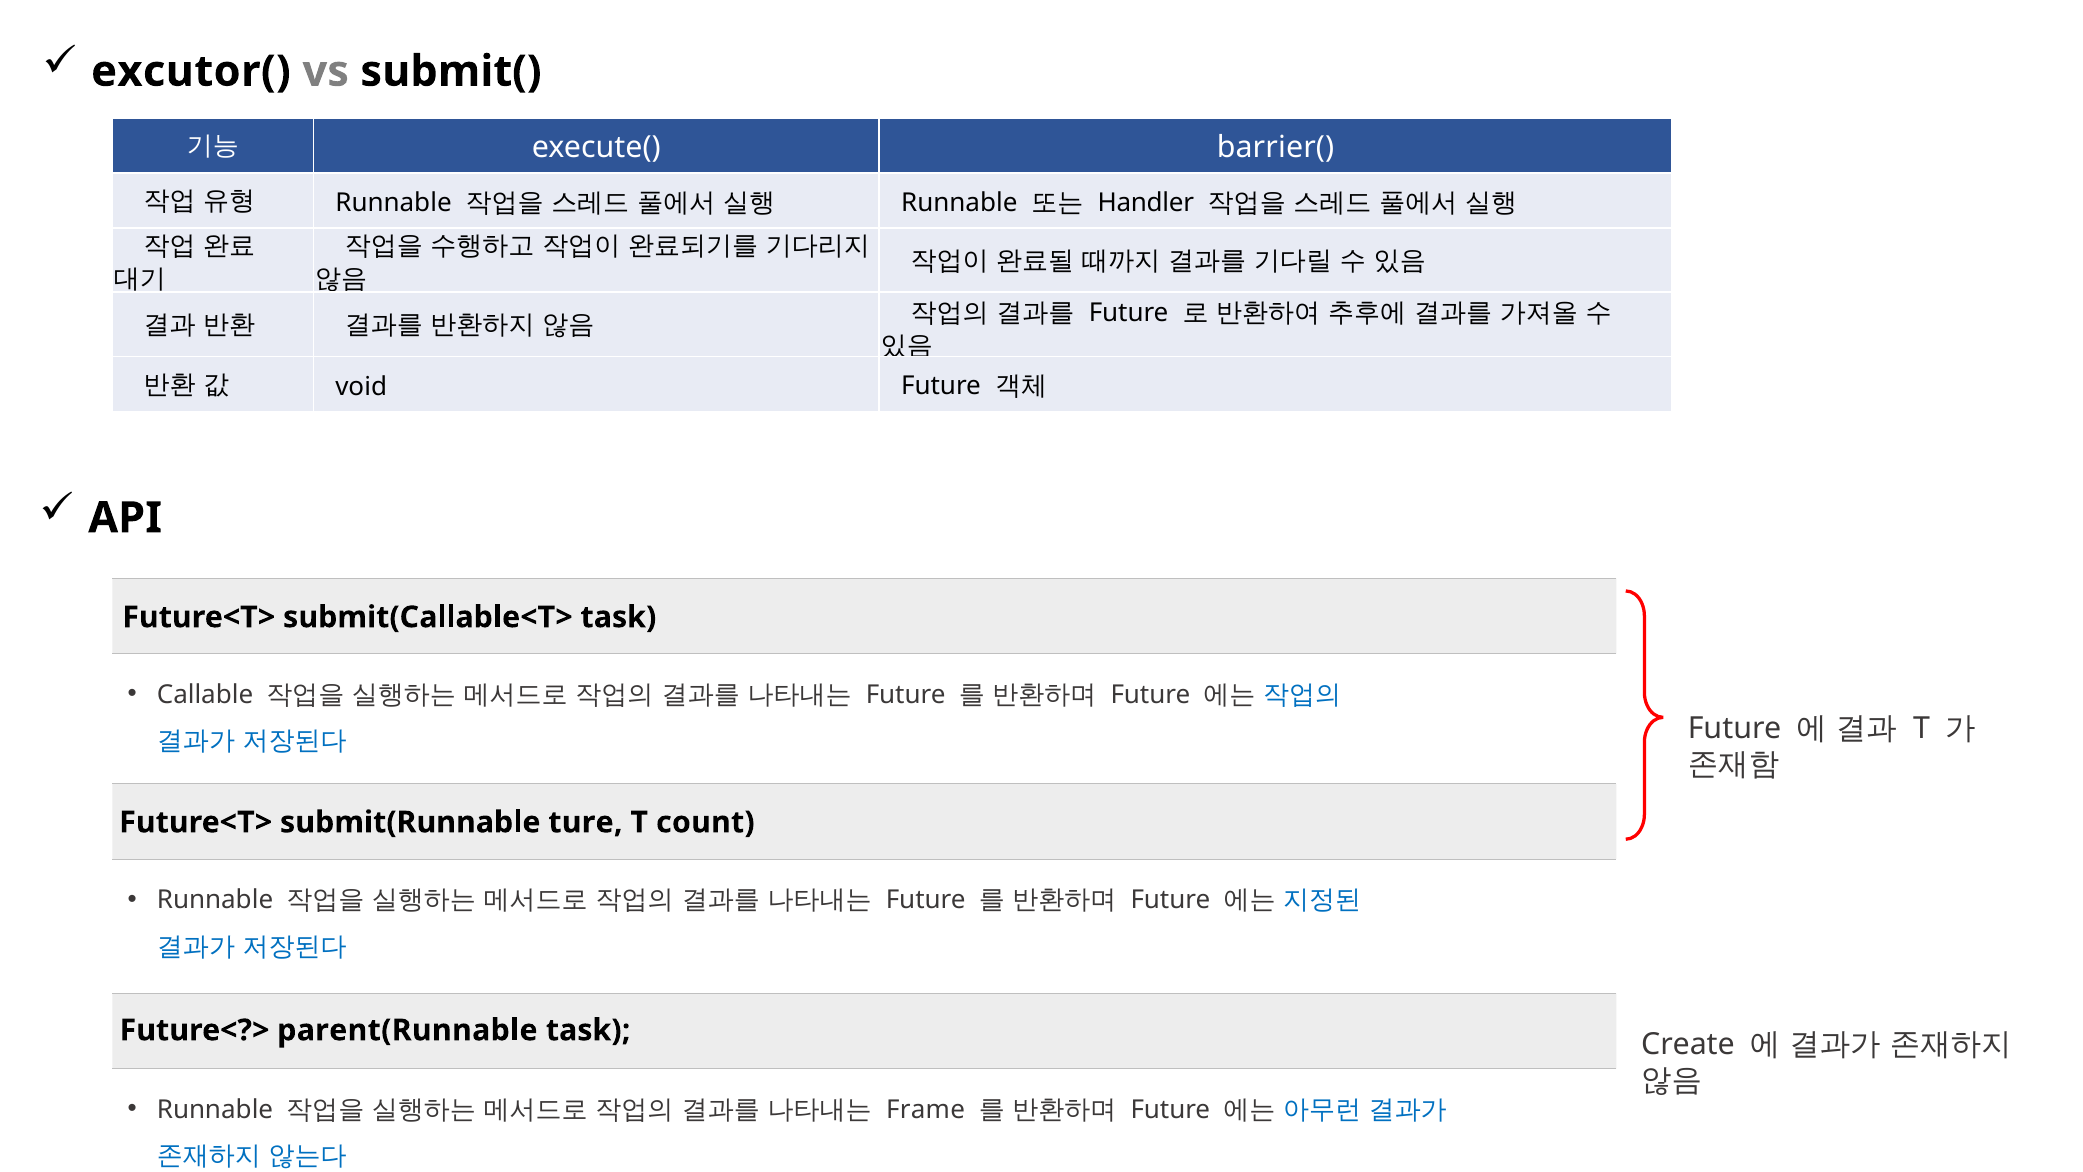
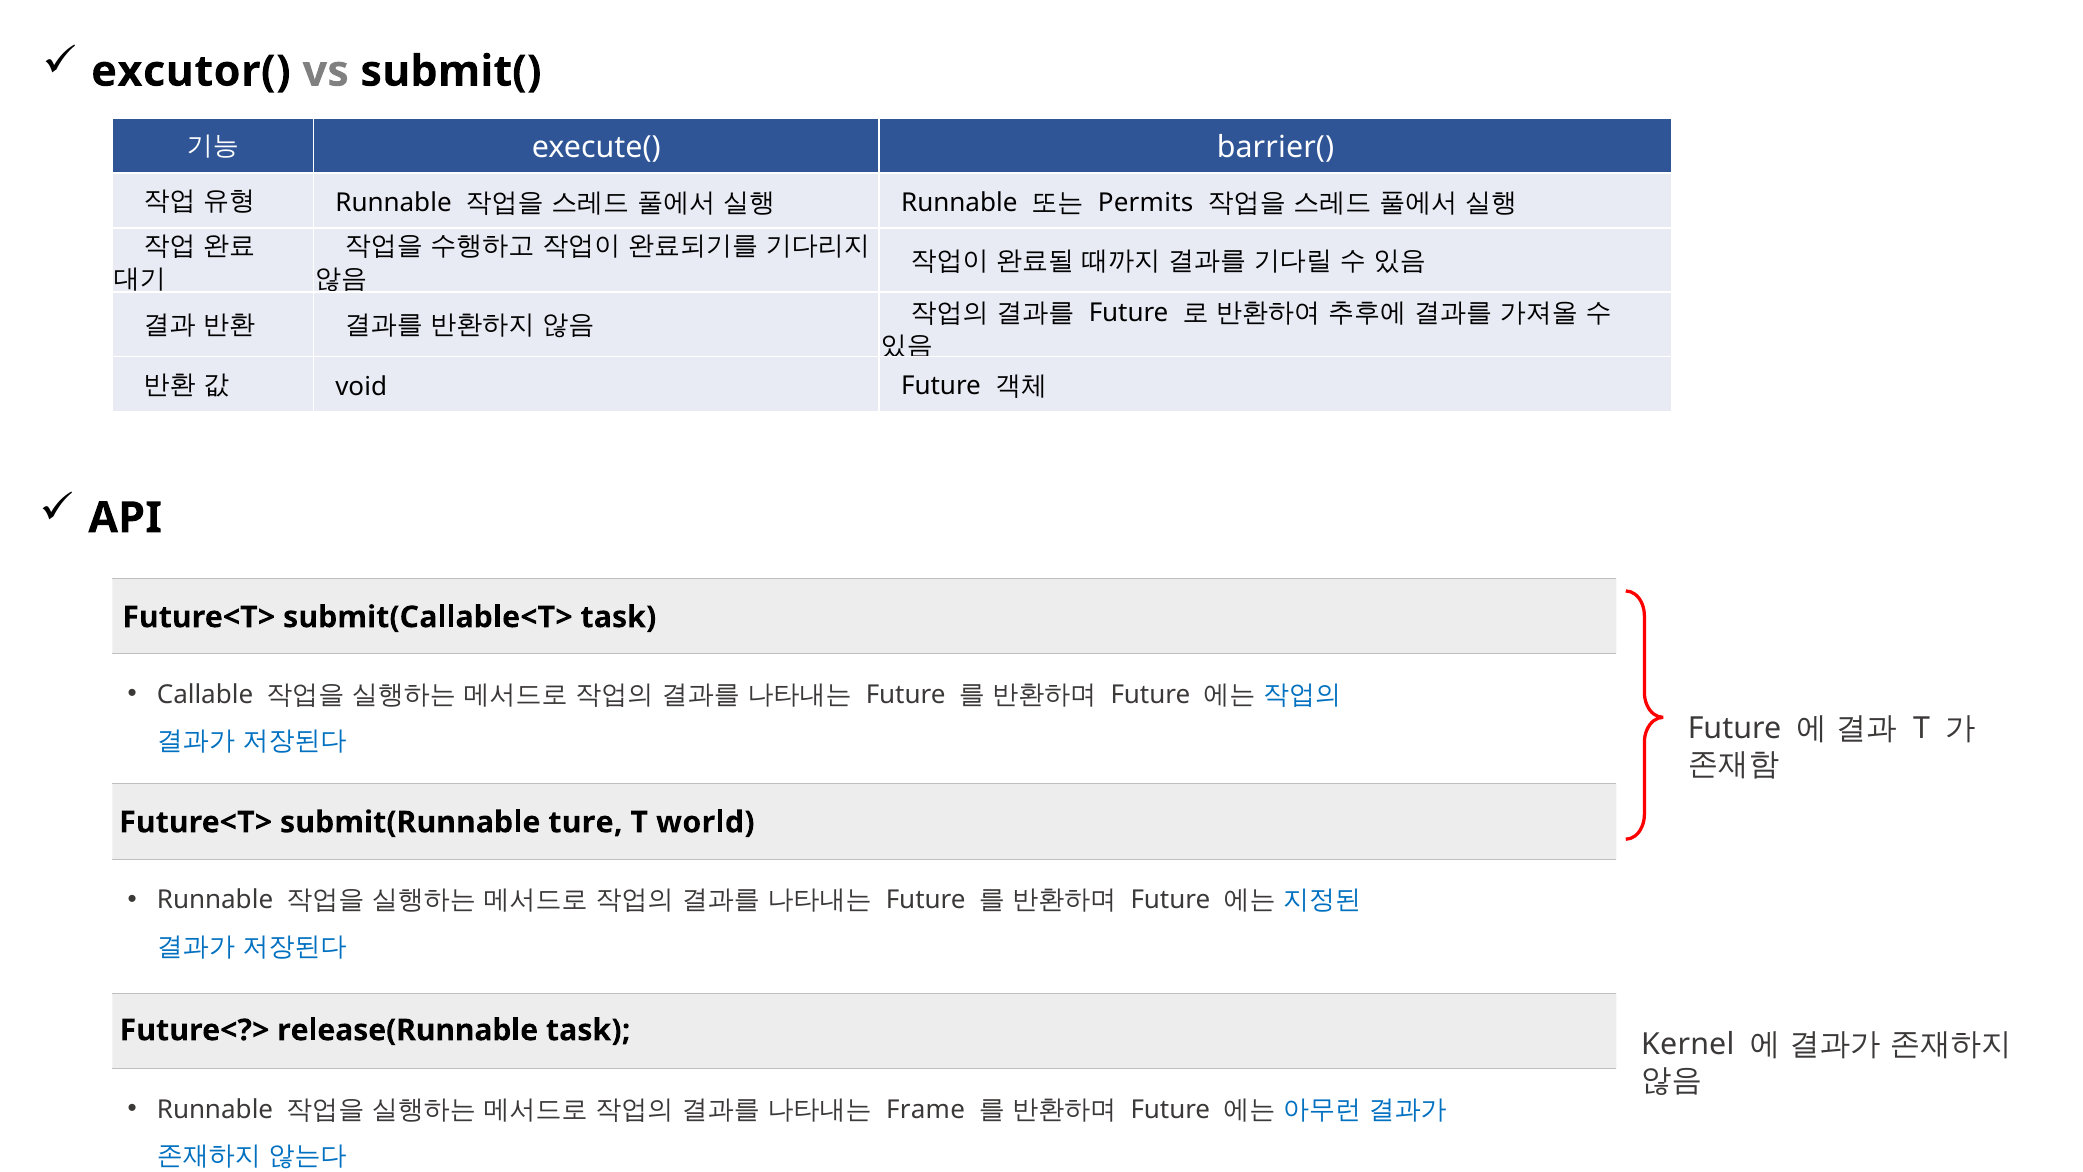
Handler: Handler -> Permits (1146, 203)
count: count -> world (705, 822)
parent(Runnable: parent(Runnable -> release(Runnable (408, 1030)
Create: Create -> Kernel (1688, 1044)
